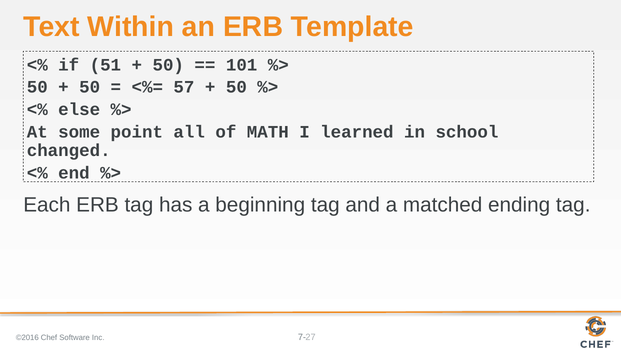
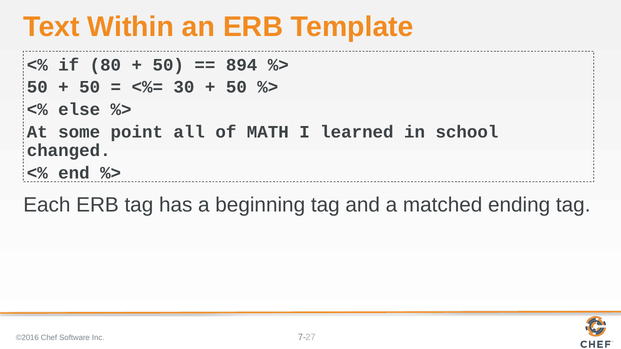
51: 51 -> 80 (105, 65)
101: 101 -> 894 (242, 65)
57: 57 -> 30 (184, 87)
